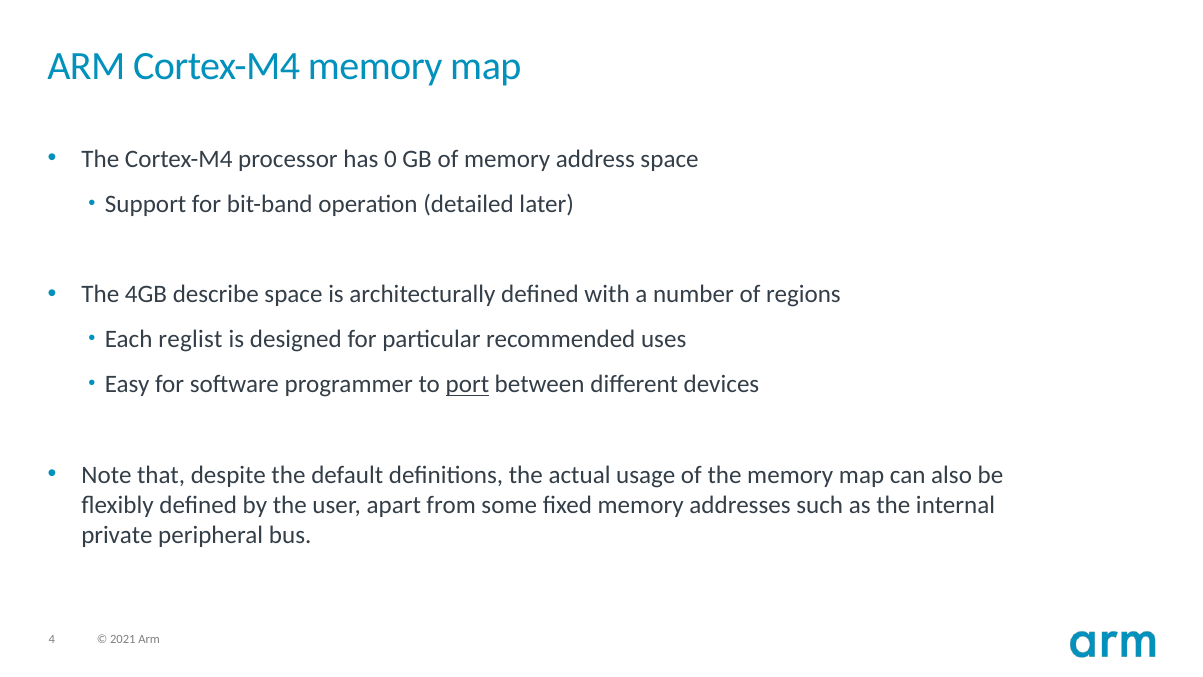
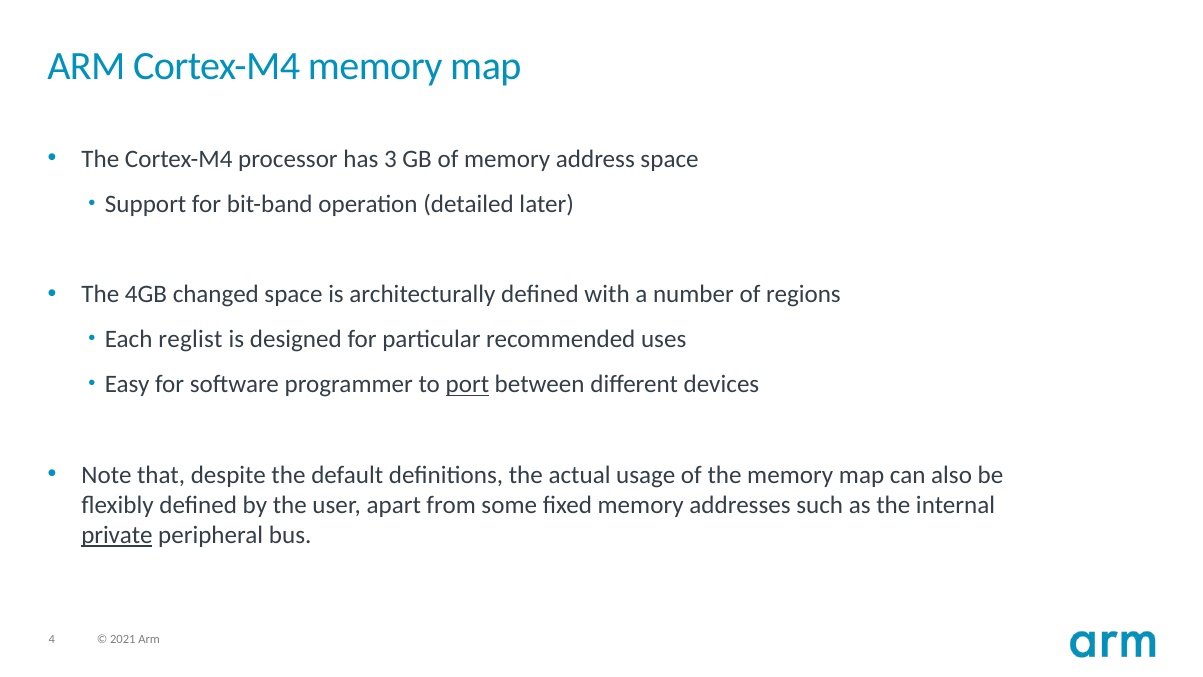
0: 0 -> 3 (390, 159)
describe: describe -> changed (216, 294)
private underline: none -> present (117, 535)
